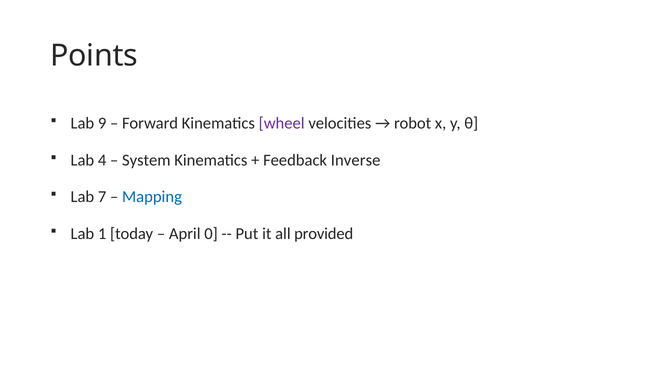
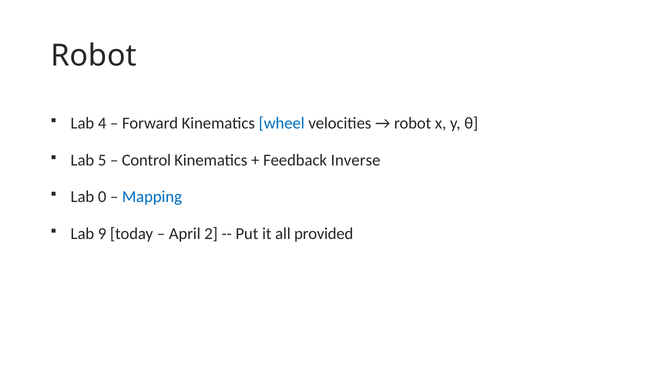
Points: Points -> Robot (94, 56)
9: 9 -> 4 (102, 123)
wheel colour: purple -> blue (282, 123)
4: 4 -> 5 (102, 160)
System: System -> Control (146, 160)
7: 7 -> 0 (102, 197)
1: 1 -> 9 (102, 233)
0: 0 -> 2 (211, 233)
